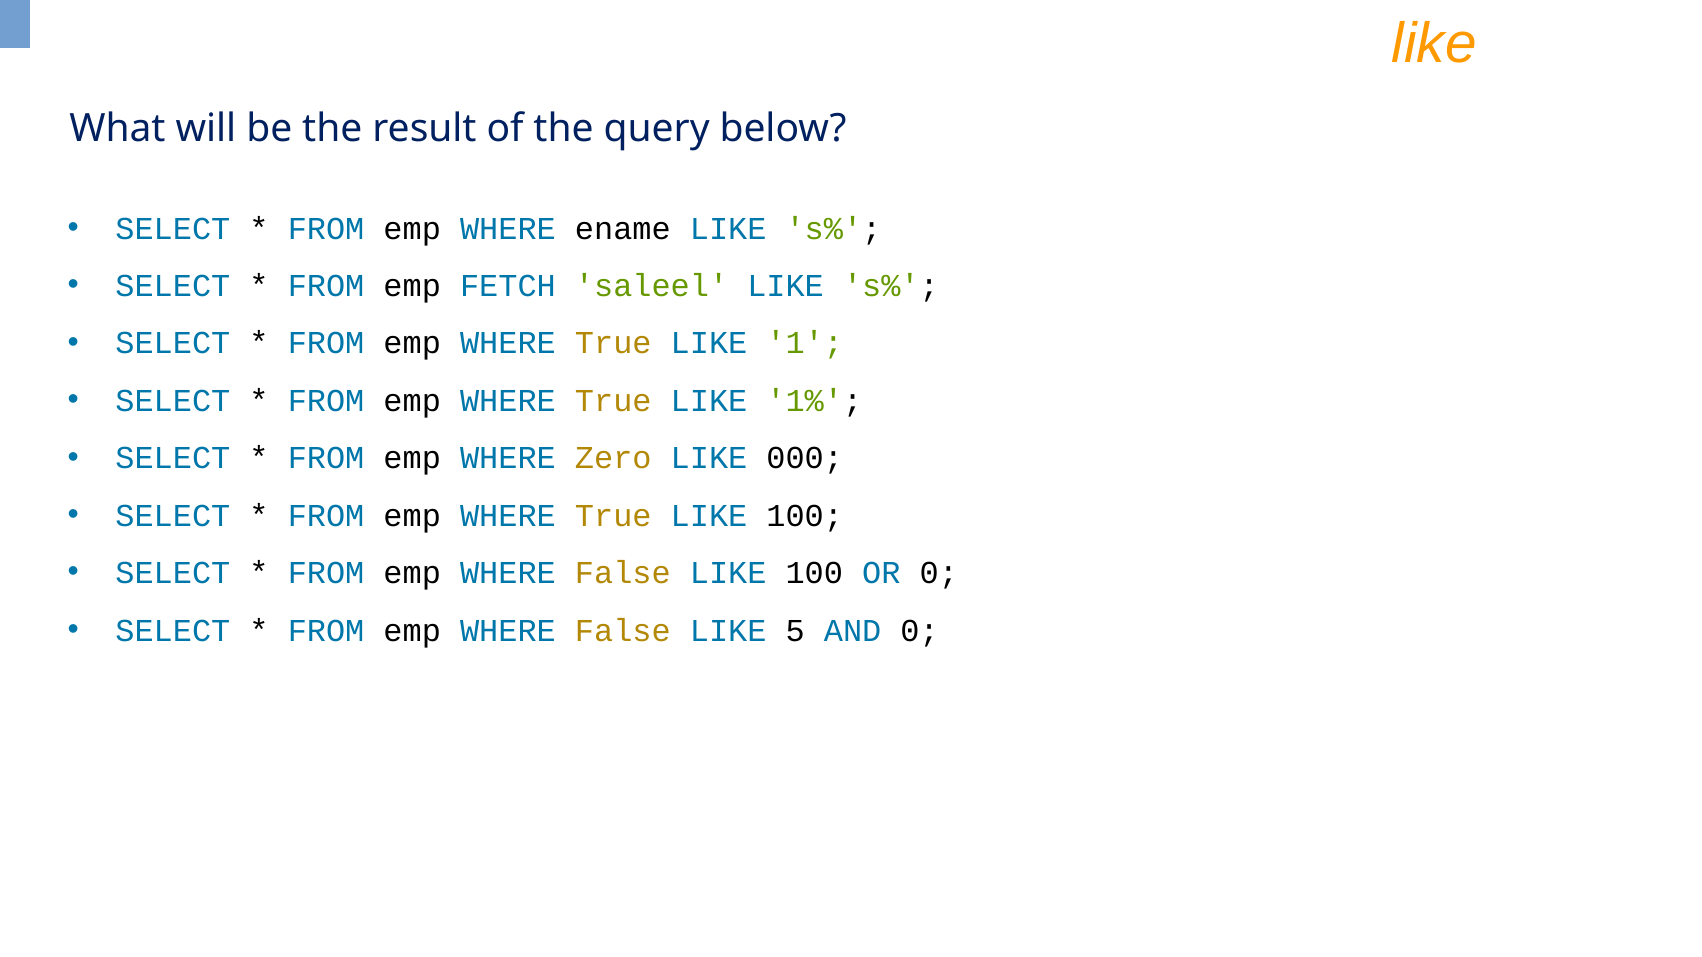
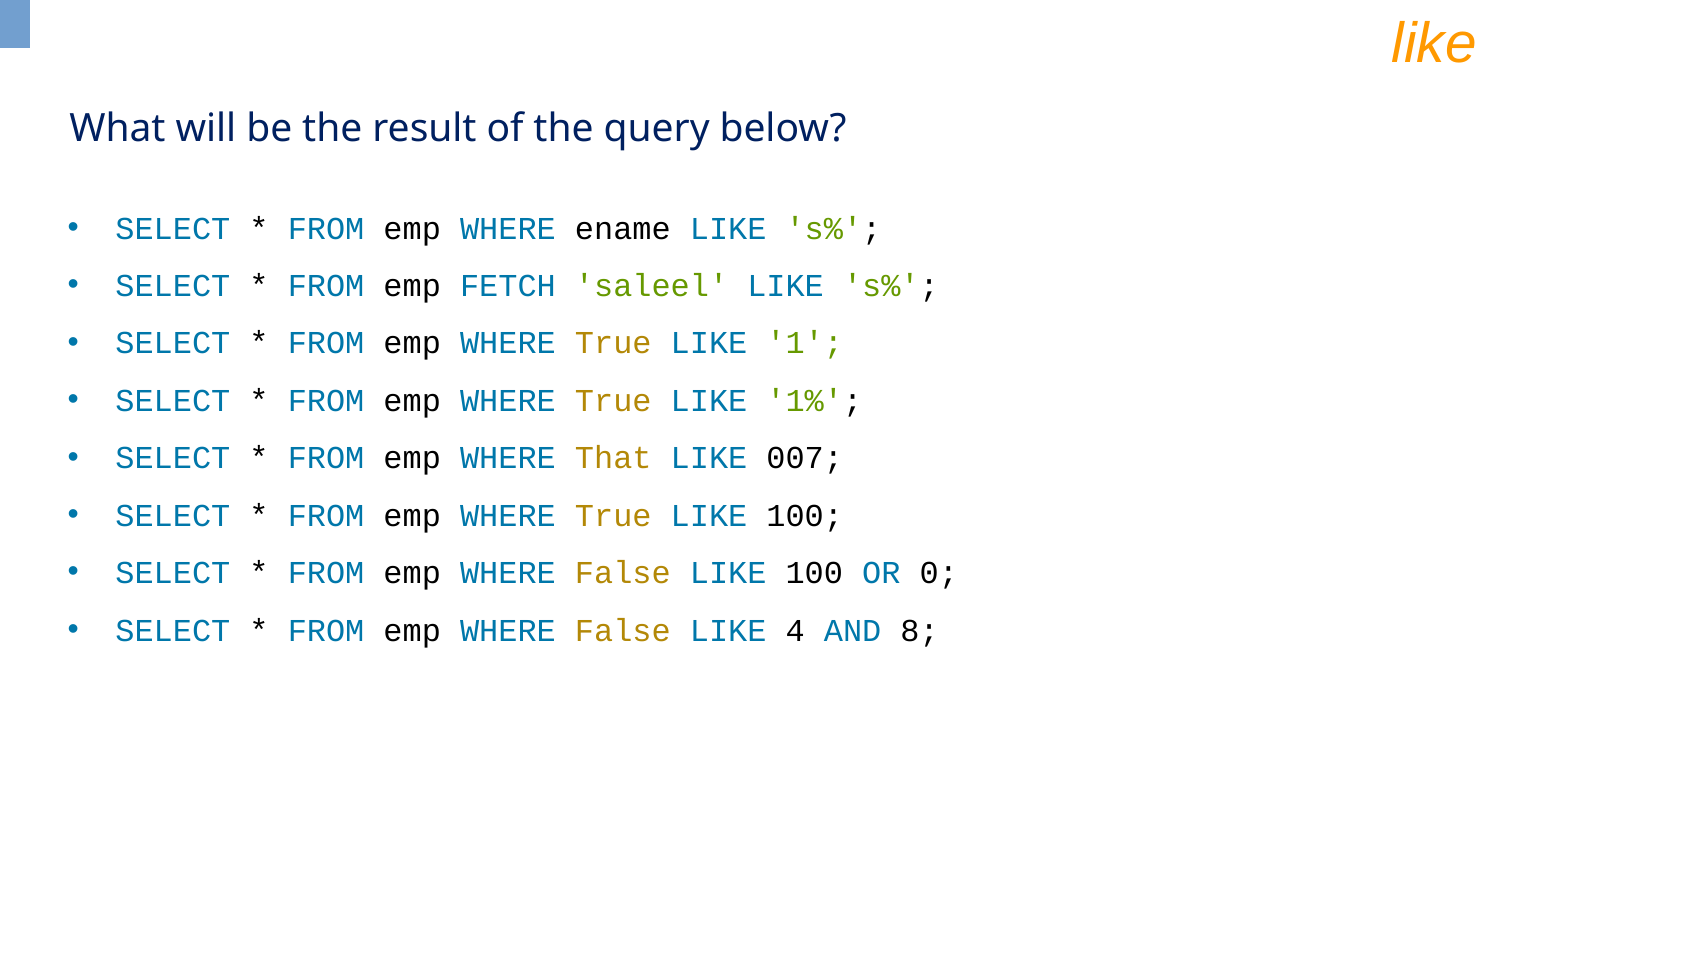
Zero: Zero -> That (613, 458)
000: 000 -> 007 (805, 458)
5: 5 -> 4 (795, 631)
AND 0: 0 -> 8 (920, 631)
